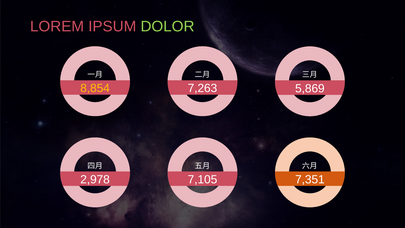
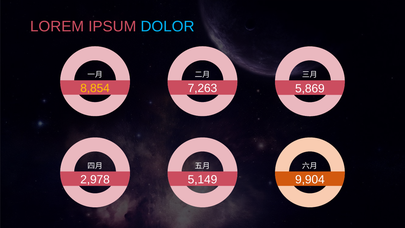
DOLOR colour: light green -> light blue (168, 26)
7,105: 7,105 -> 5,149 (202, 179)
7,351: 7,351 -> 9,904 (310, 179)
